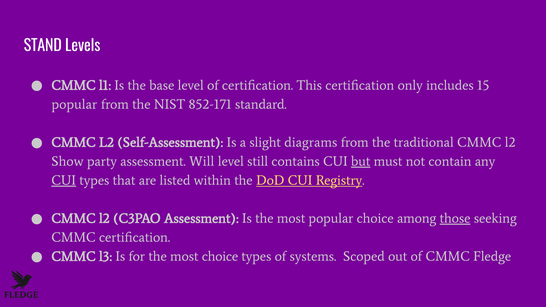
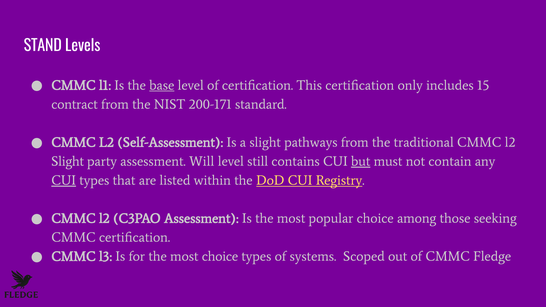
base underline: none -> present (162, 85)
popular: popular -> contract (75, 104)
852-171: 852-171 -> 200-171 (210, 104)
diagrams: diagrams -> pathways (311, 142)
Show: Show -> Slight (68, 161)
those underline: present -> none (455, 218)
